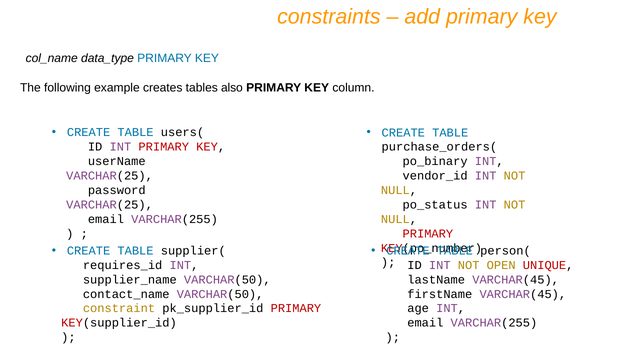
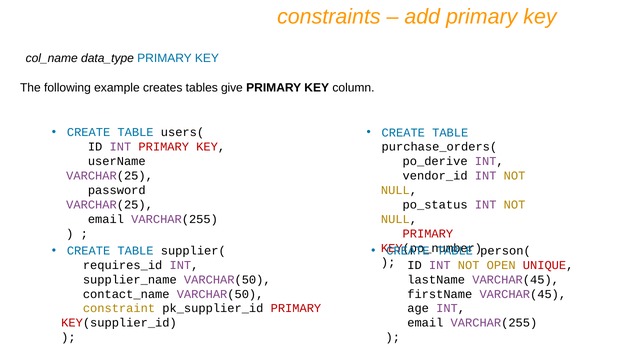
also: also -> give (232, 88)
po_binary: po_binary -> po_derive (435, 161)
